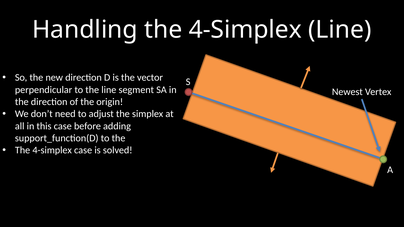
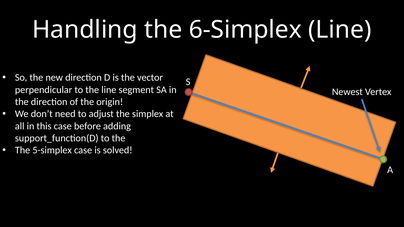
Handling the 4-Simplex: 4-Simplex -> 6-Simplex (245, 30)
4-simplex: 4-simplex -> 5-simplex (52, 150)
